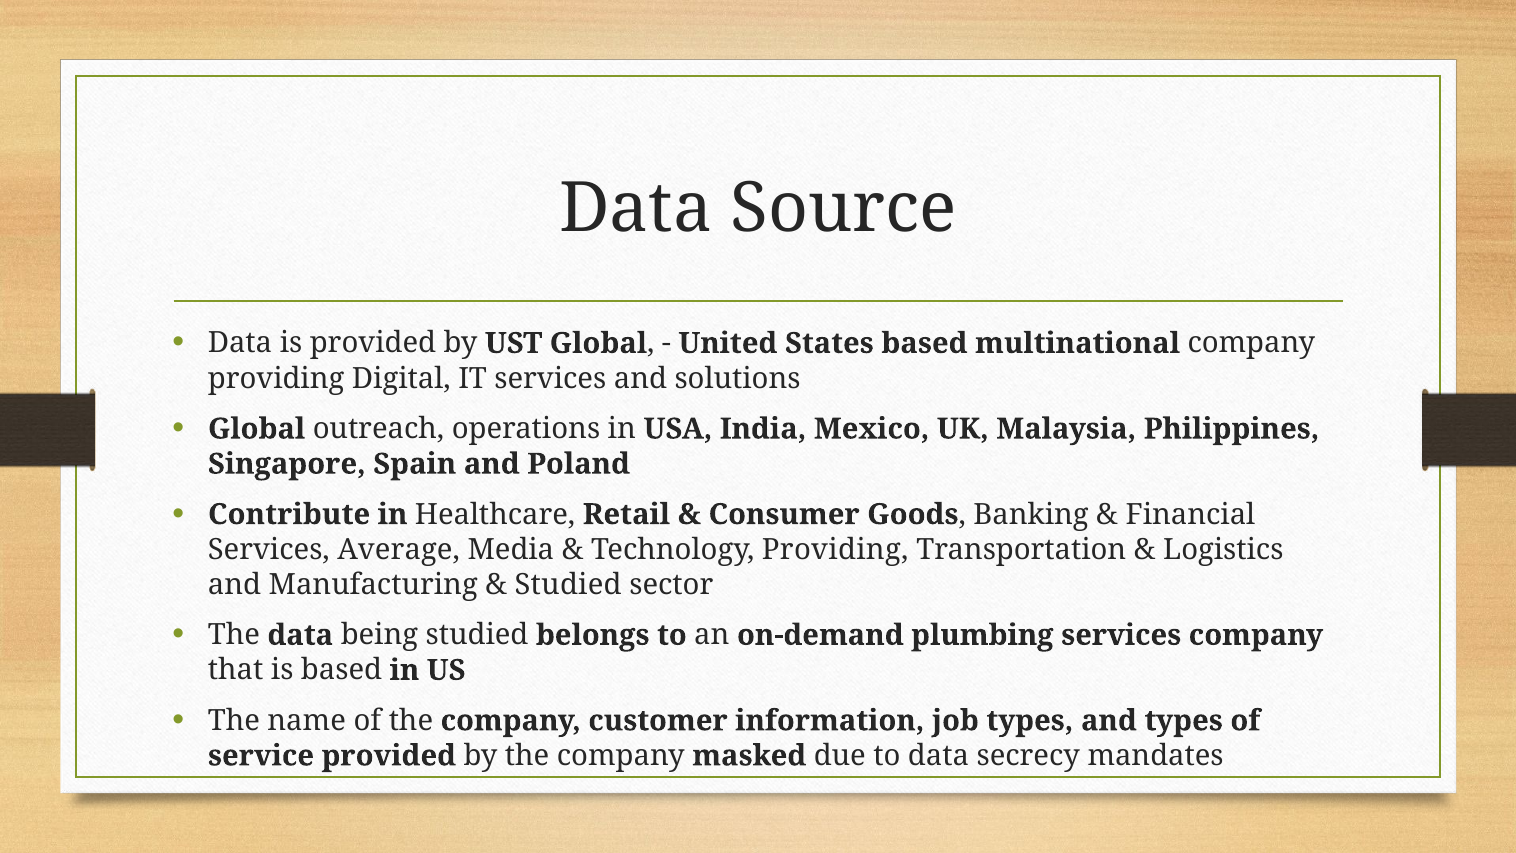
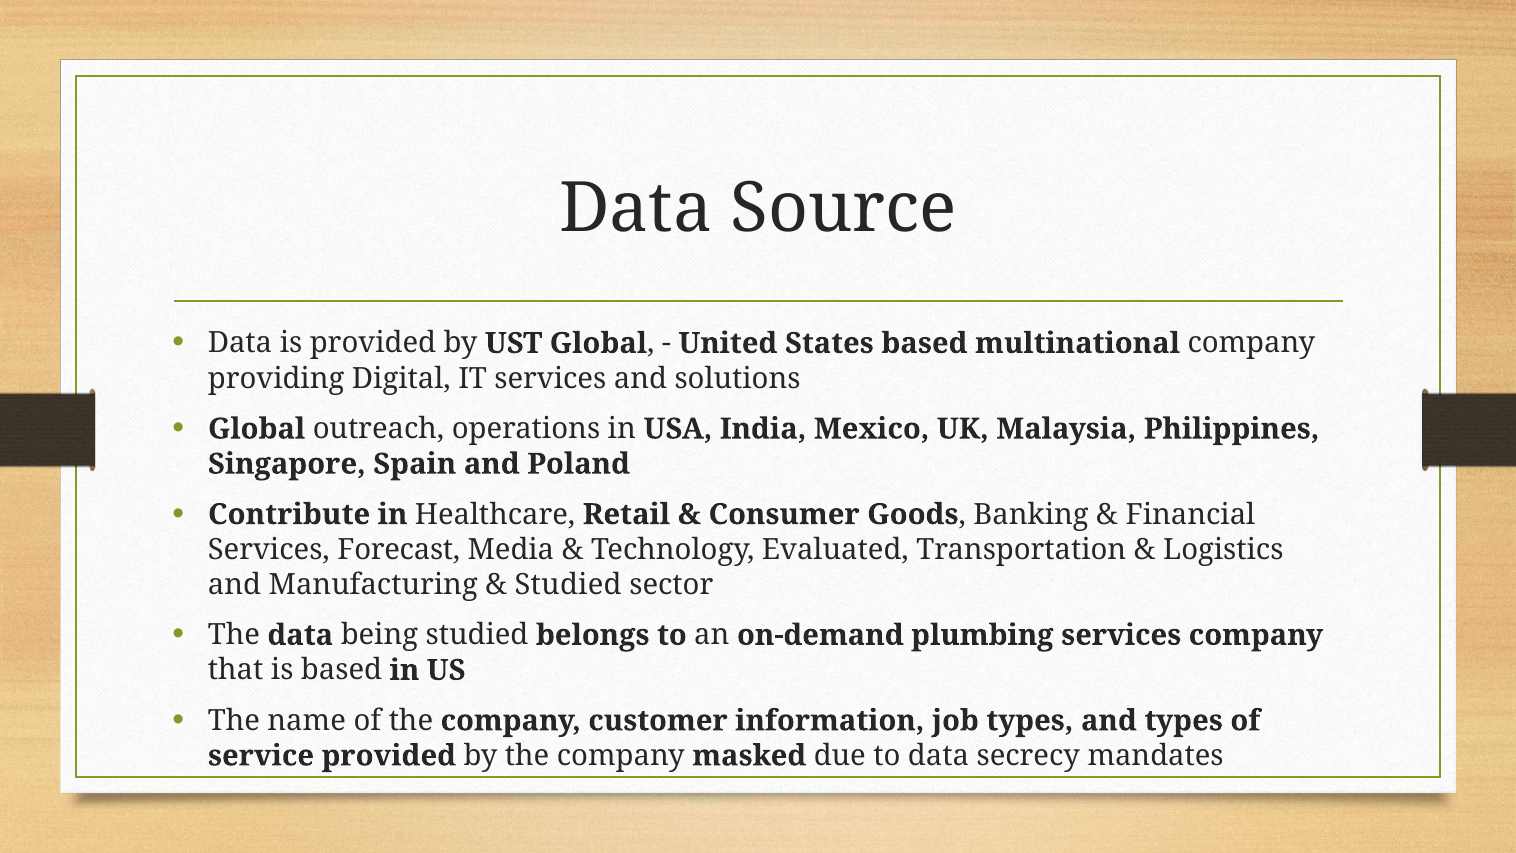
Average: Average -> Forecast (399, 549)
Technology Providing: Providing -> Evaluated (835, 549)
